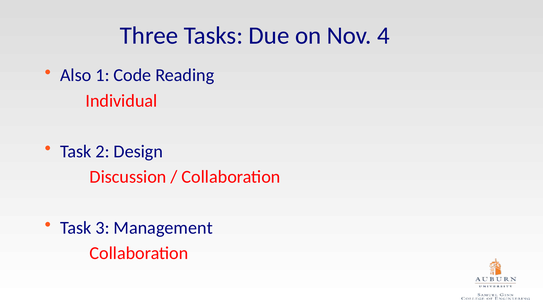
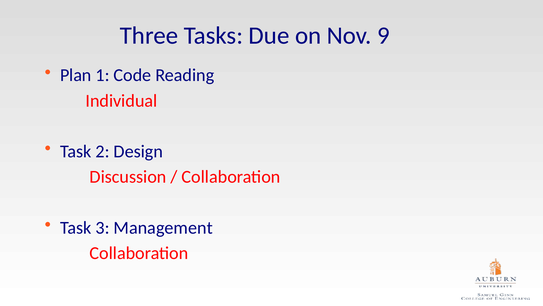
4: 4 -> 9 (383, 36)
Also: Also -> Plan (76, 75)
